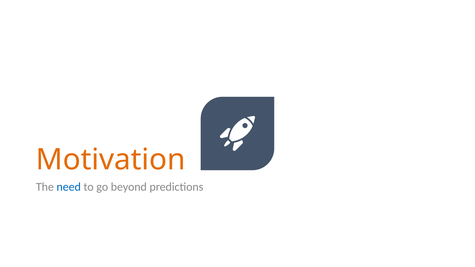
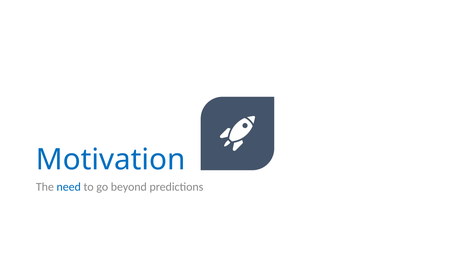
Motivation colour: orange -> blue (111, 160)
